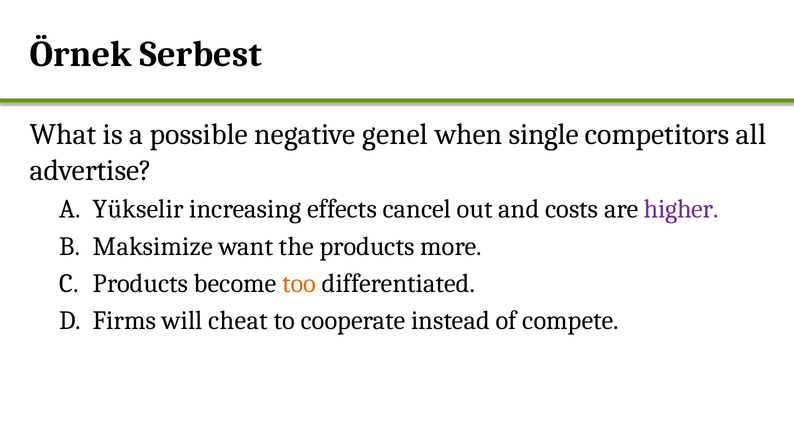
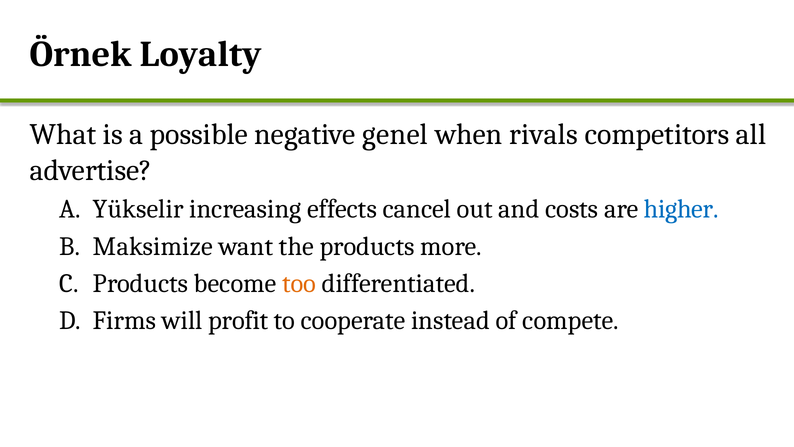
Serbest: Serbest -> Loyalty (201, 54)
single: single -> rivals (544, 134)
higher colour: purple -> blue (681, 209)
cheat: cheat -> profit (238, 320)
